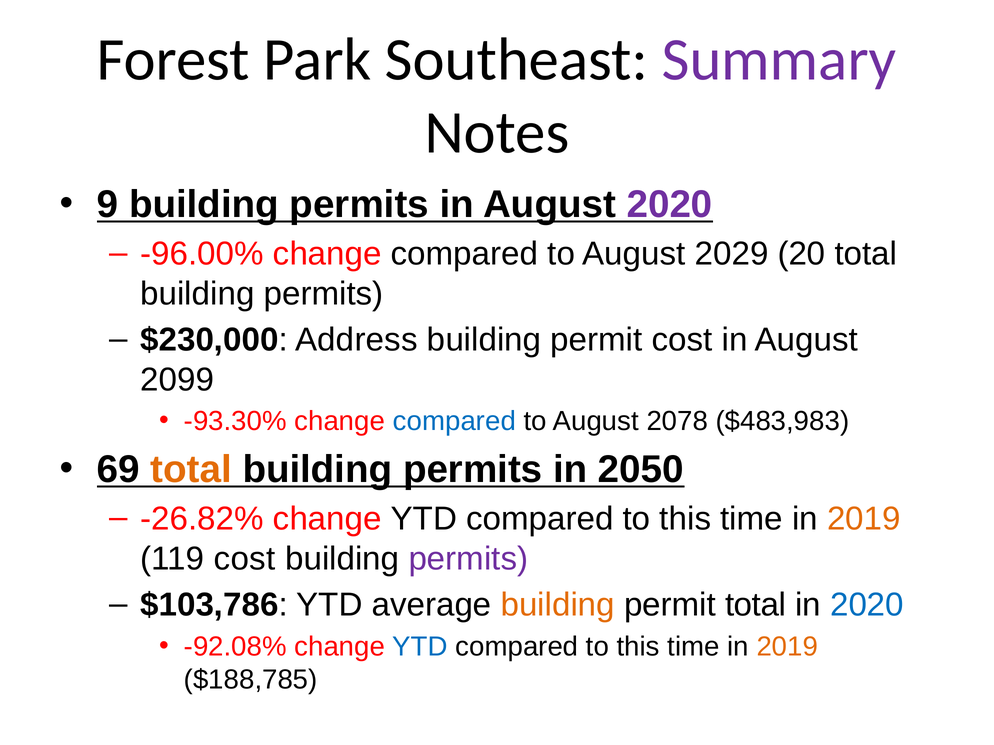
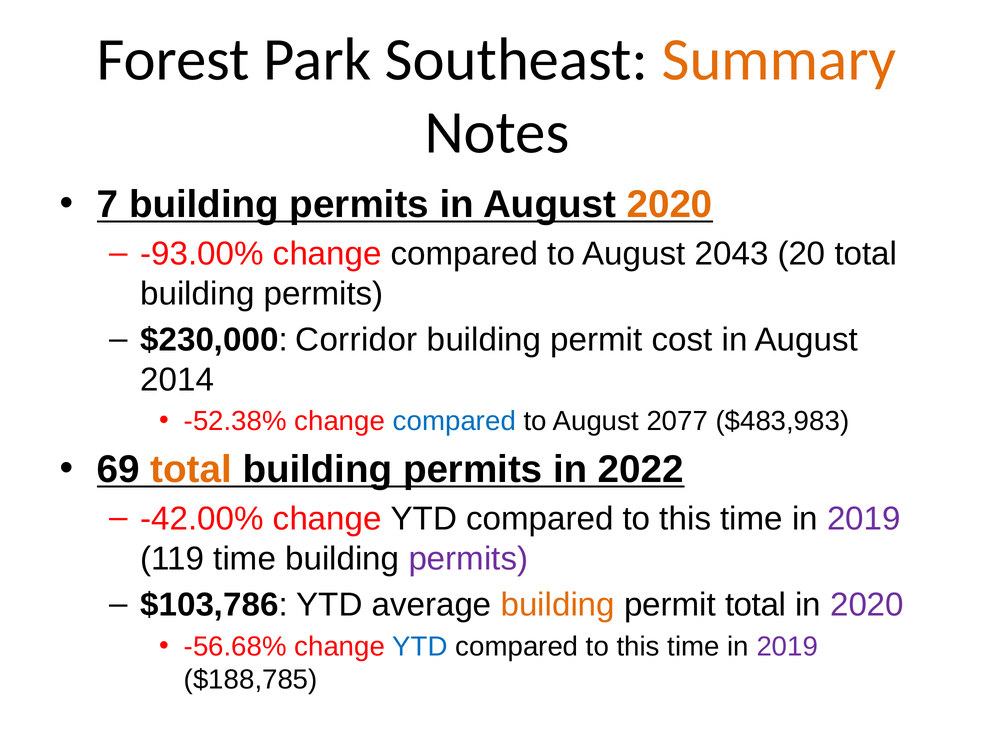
Summary colour: purple -> orange (779, 60)
9: 9 -> 7 (108, 205)
2020 colour: purple -> orange (670, 205)
-96.00%: -96.00% -> -93.00% (202, 254)
2029: 2029 -> 2043 (732, 254)
Address: Address -> Corridor (356, 340)
2099: 2099 -> 2014 (177, 380)
-93.30%: -93.30% -> -52.38% (235, 422)
2078: 2078 -> 2077 (677, 422)
2050: 2050 -> 2022 (641, 470)
-26.82%: -26.82% -> -42.00% (202, 519)
2019 colour: orange -> purple (864, 519)
119 cost: cost -> time (245, 559)
2020 colour: blue -> purple (867, 605)
-92.08%: -92.08% -> -56.68% (235, 647)
2019 colour: orange -> purple (787, 647)
